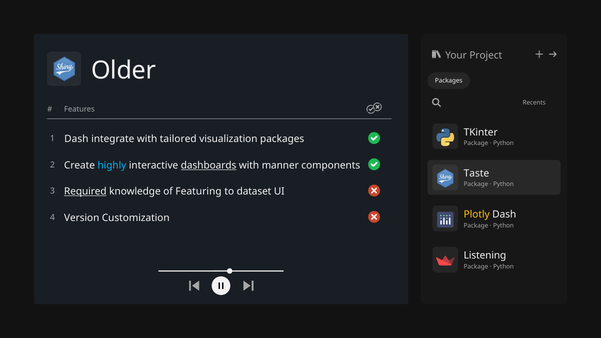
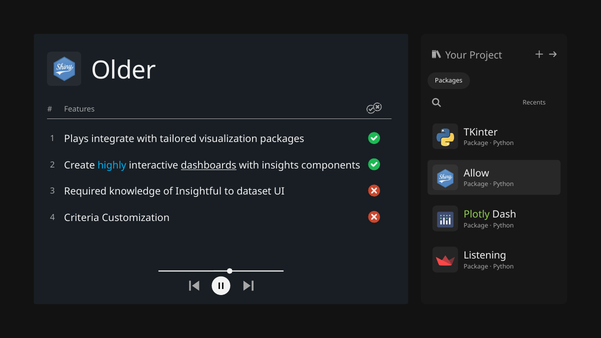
1 Dash: Dash -> Plays (76, 139)
manner: manner -> insights (280, 165)
Taste: Taste -> Allow (476, 173)
Required underline: present -> none (85, 192)
Featuring: Featuring -> Insightful (199, 192)
Plotly colour: yellow -> light green (477, 215)
Version: Version -> Criteria (82, 218)
